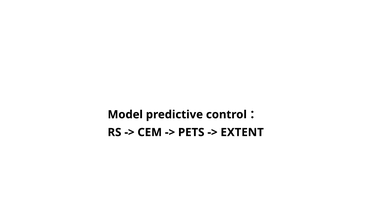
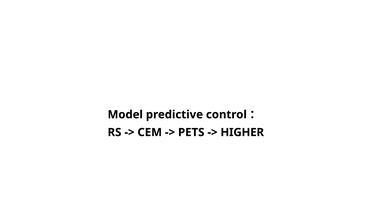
EXTENT: EXTENT -> HIGHER (242, 133)
